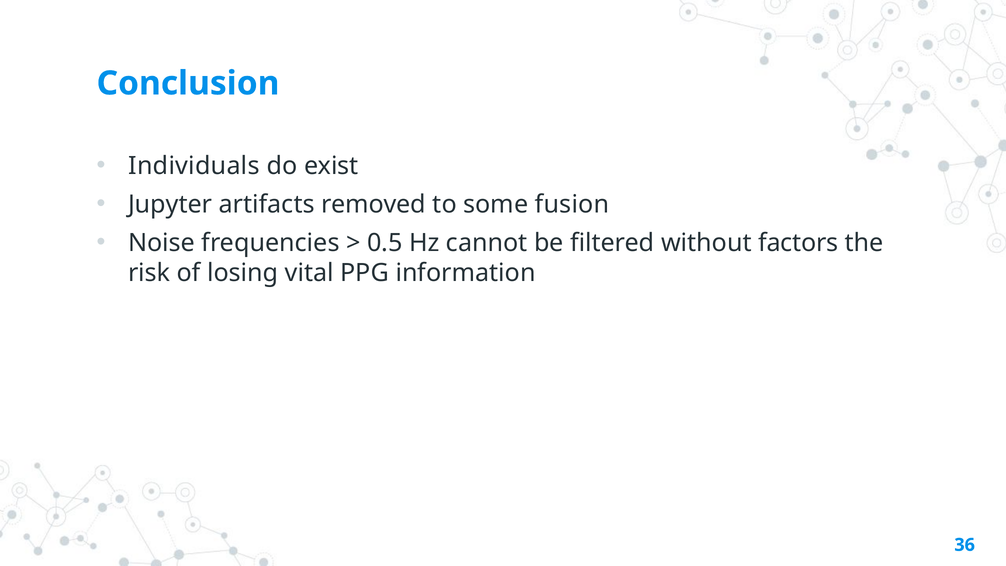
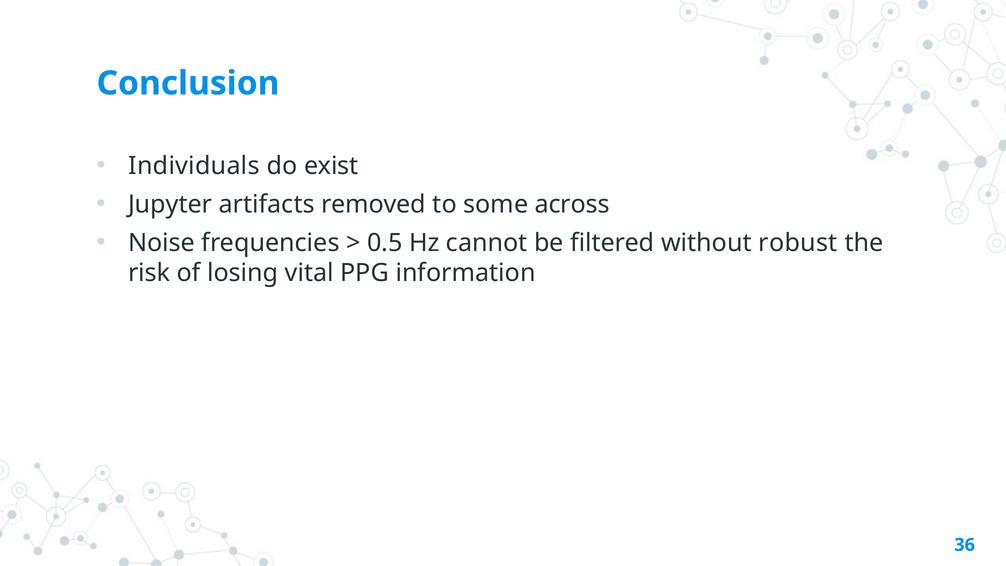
fusion: fusion -> across (572, 204)
factors: factors -> robust (798, 243)
